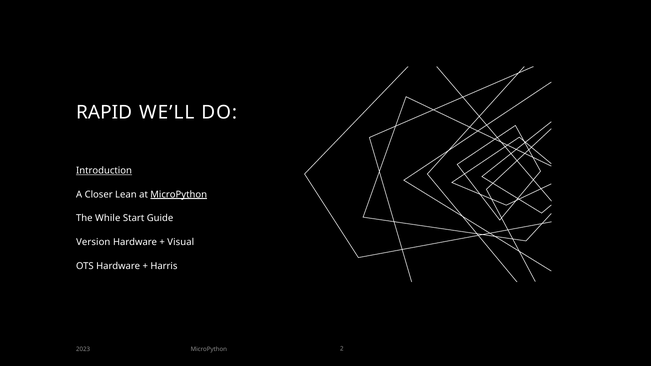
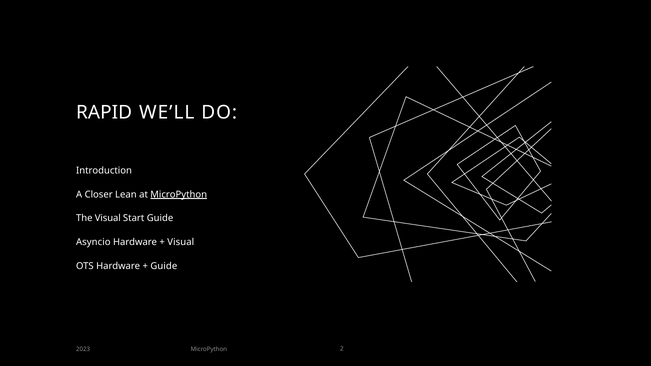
Introduction underline: present -> none (104, 171)
The While: While -> Visual (108, 218)
Version: Version -> Asyncio (93, 242)
Harris: Harris -> Guide (164, 266)
